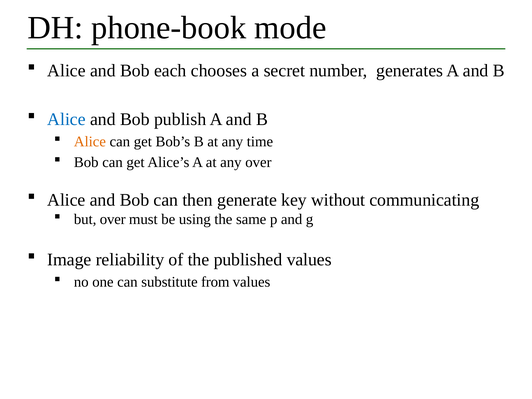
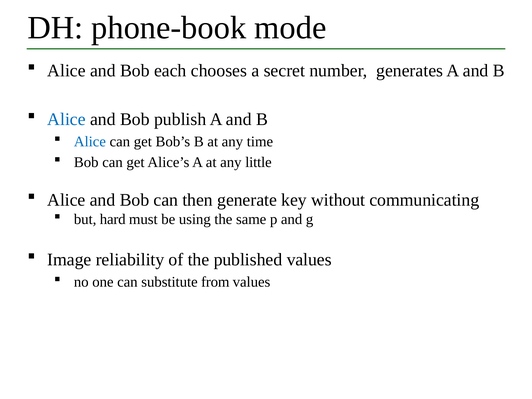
Alice colour: orange -> blue (90, 142)
any over: over -> little (258, 162)
but over: over -> hard (113, 219)
